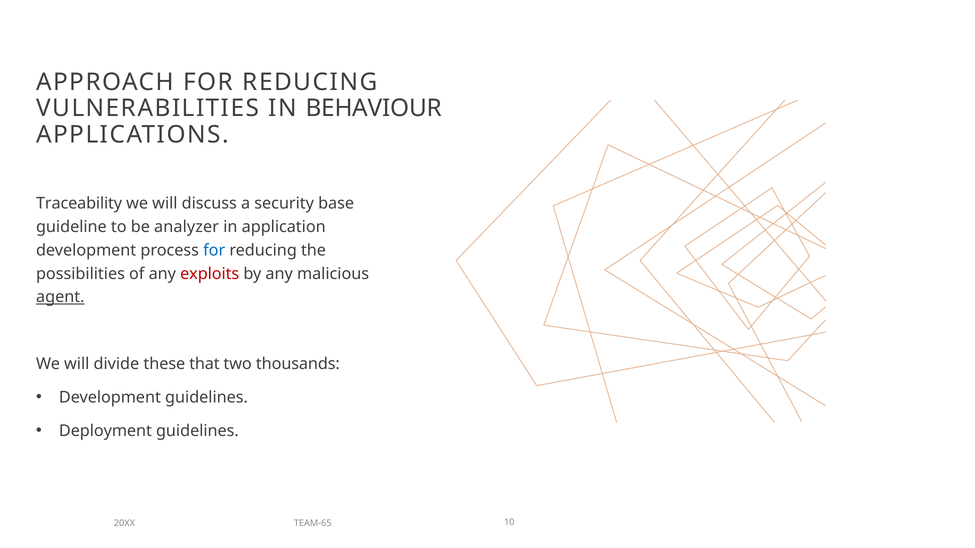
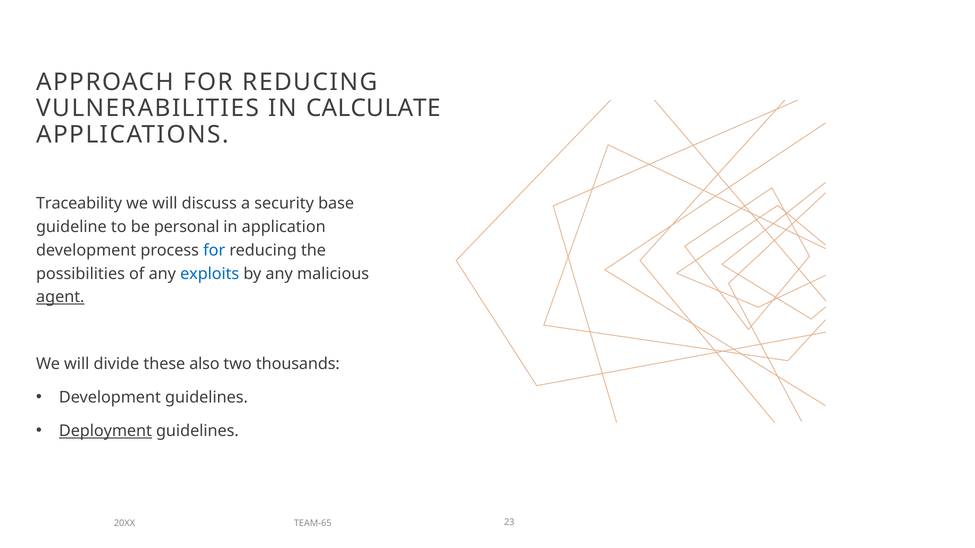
BEHAVIOUR: BEHAVIOUR -> CALCULATE (374, 108)
analyzer: analyzer -> personal (187, 227)
exploits colour: red -> blue (210, 274)
that: that -> also (204, 364)
Deployment underline: none -> present (105, 431)
10: 10 -> 23 (509, 523)
